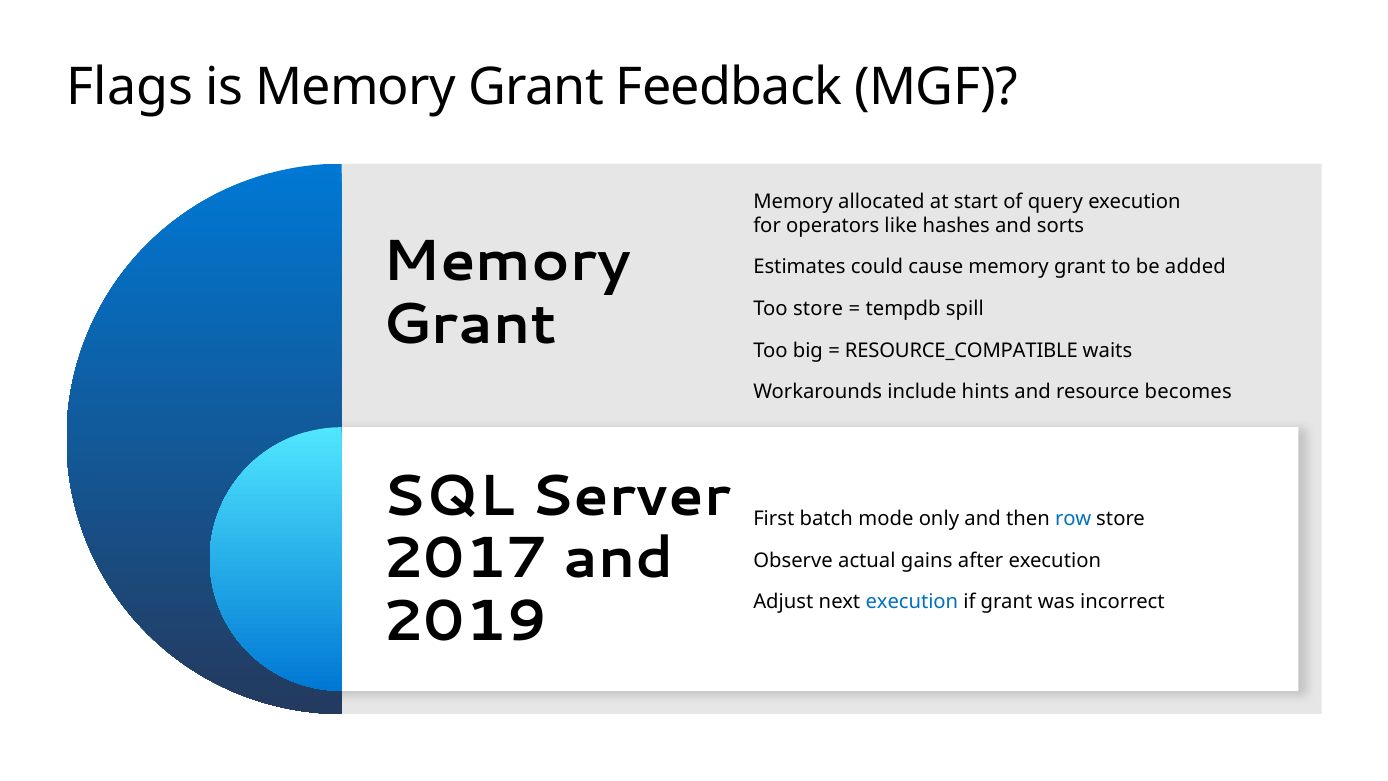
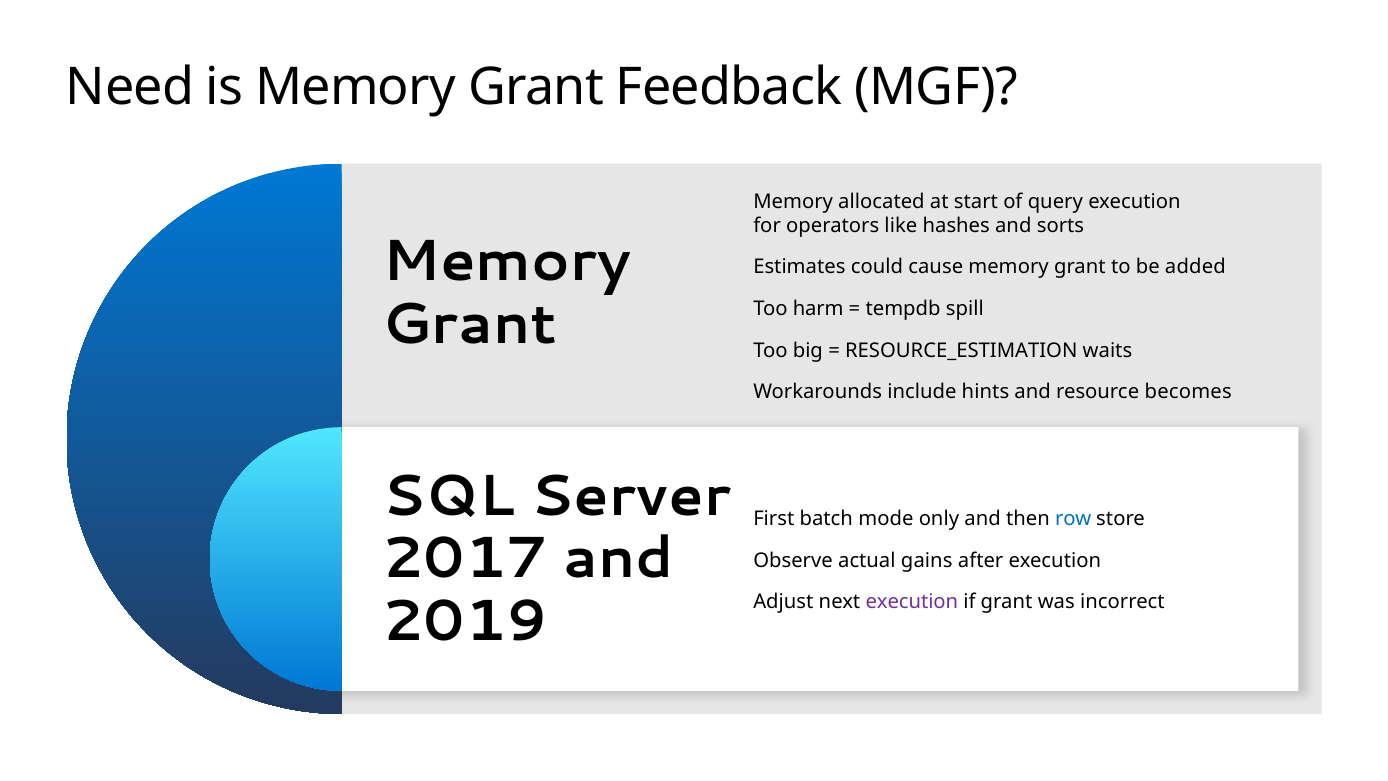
Flags: Flags -> Need (130, 87)
Too store: store -> harm (818, 309)
RESOURCE_COMPATIBLE: RESOURCE_COMPATIBLE -> RESOURCE_ESTIMATION (961, 350)
execution colour: blue -> purple (912, 602)
